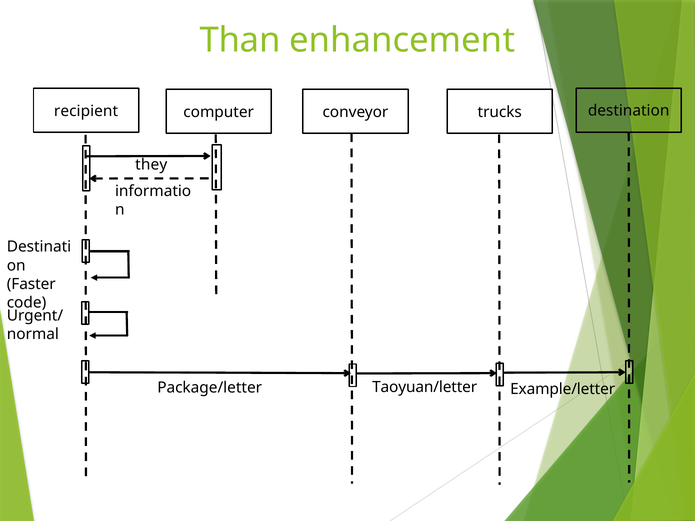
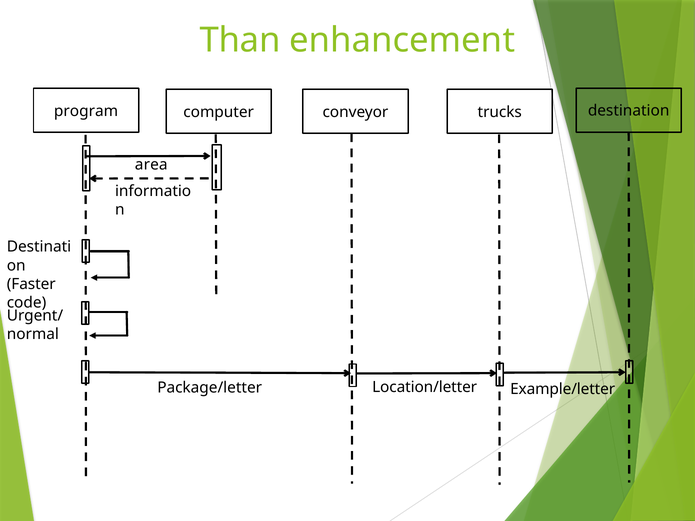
recipient: recipient -> program (86, 111)
they: they -> area (151, 165)
Taoyuan/letter: Taoyuan/letter -> Location/letter (425, 387)
